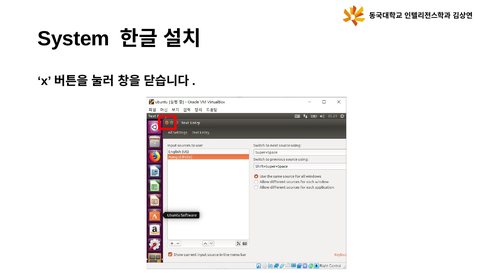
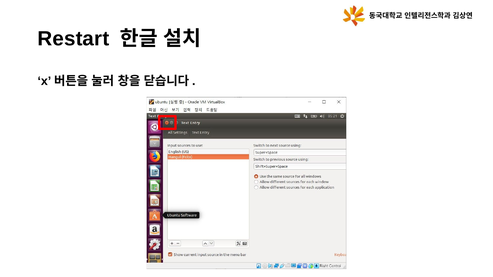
System: System -> Restart (73, 39)
